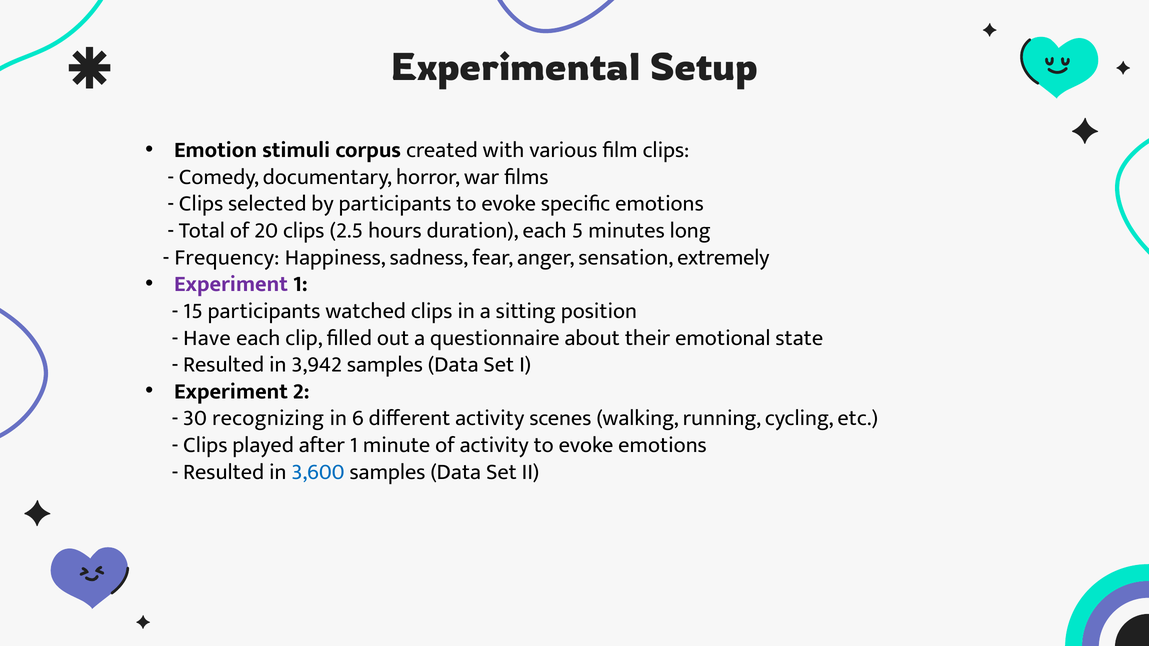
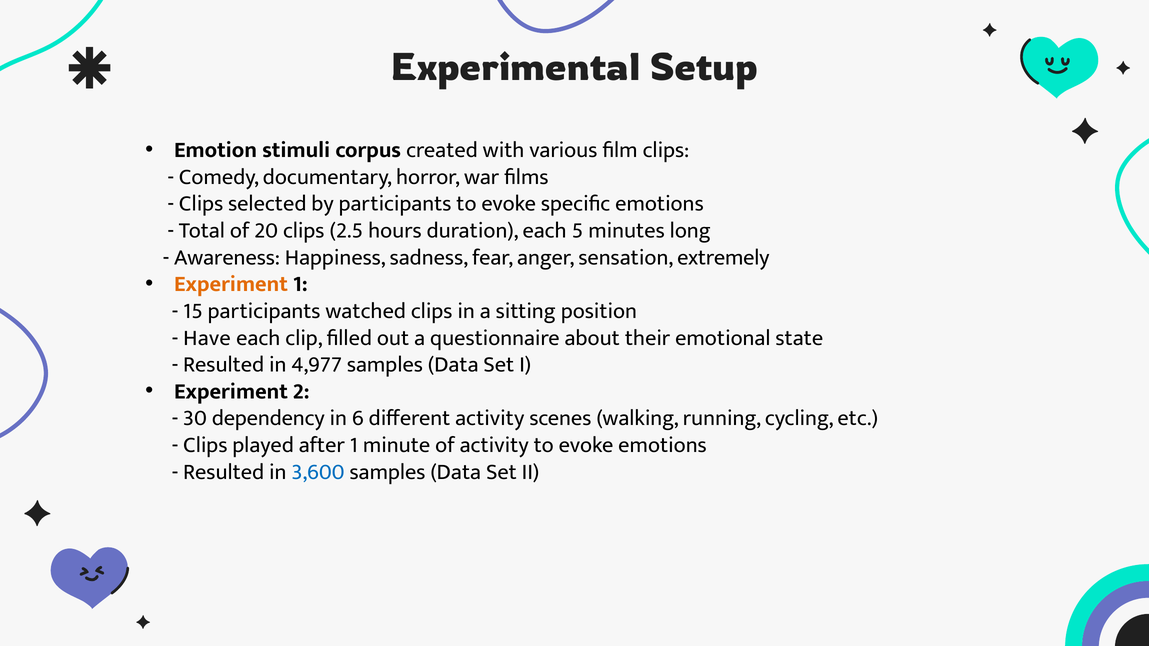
Frequency: Frequency -> Awareness (227, 257)
Experiment colour: purple -> orange (231, 284)
3,942: 3,942 -> 4,977 (317, 365)
recognizing: recognizing -> dependency (268, 418)
